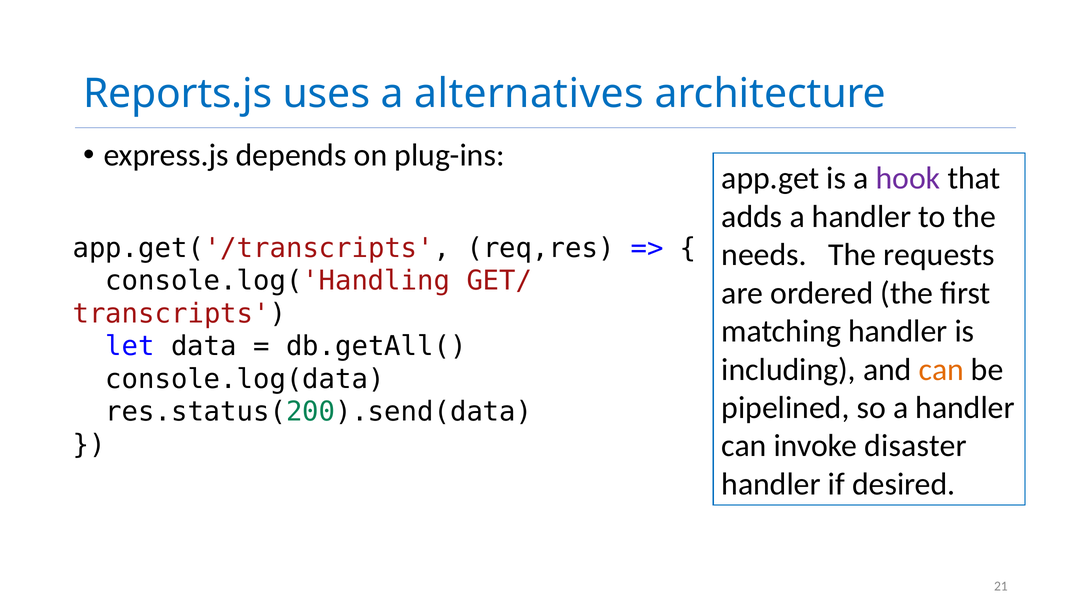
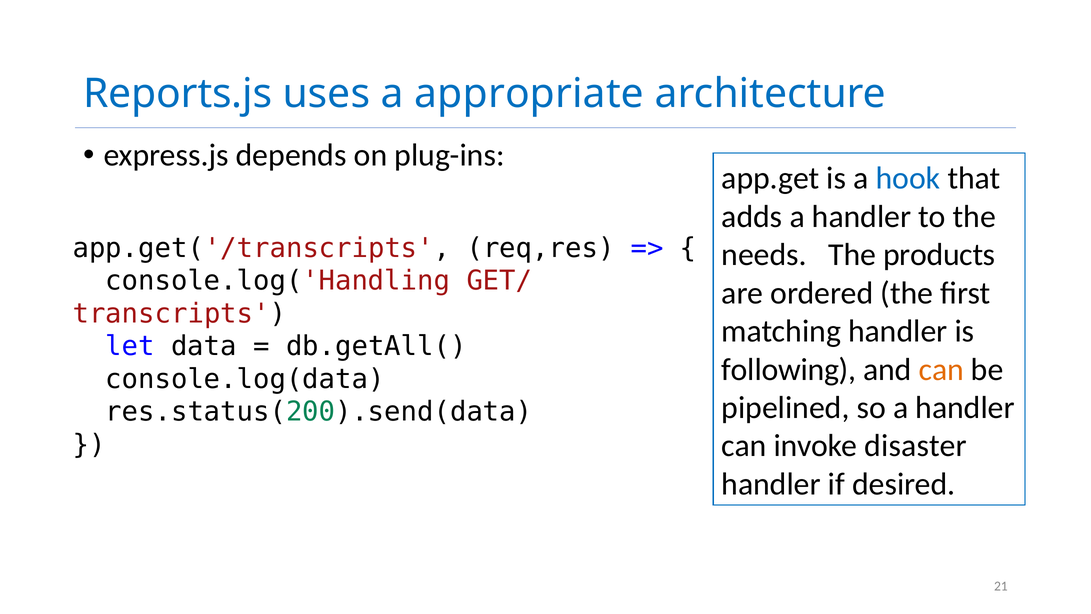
alternatives: alternatives -> appropriate (529, 94)
hook colour: purple -> blue (908, 178)
requests: requests -> products (939, 255)
including: including -> following (789, 369)
